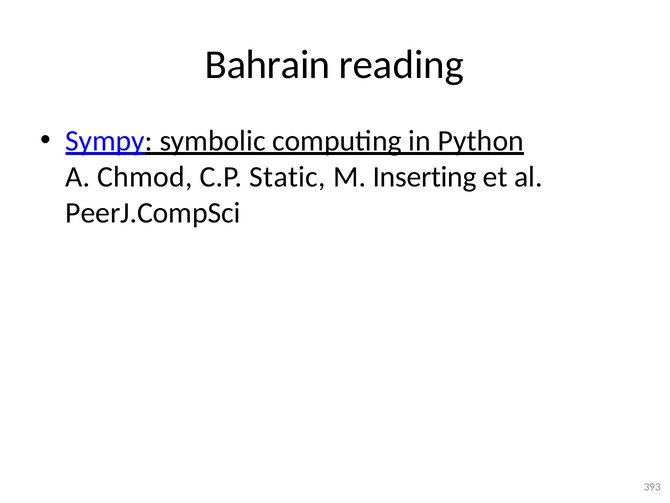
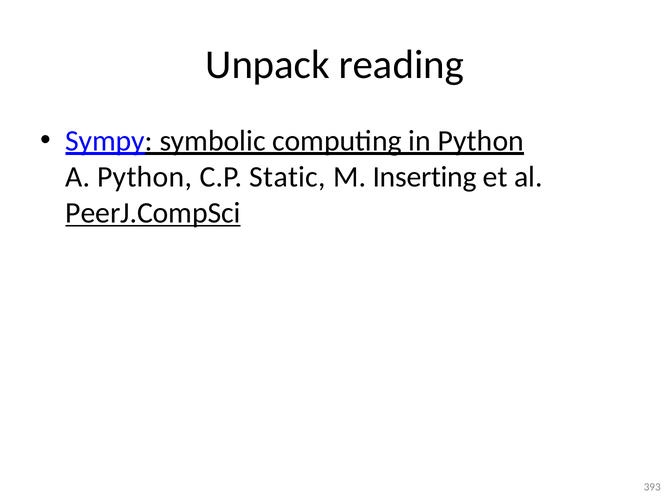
Bahrain: Bahrain -> Unpack (268, 65)
A Chmod: Chmod -> Python (145, 177)
PeerJ.CompSci underline: none -> present (153, 213)
